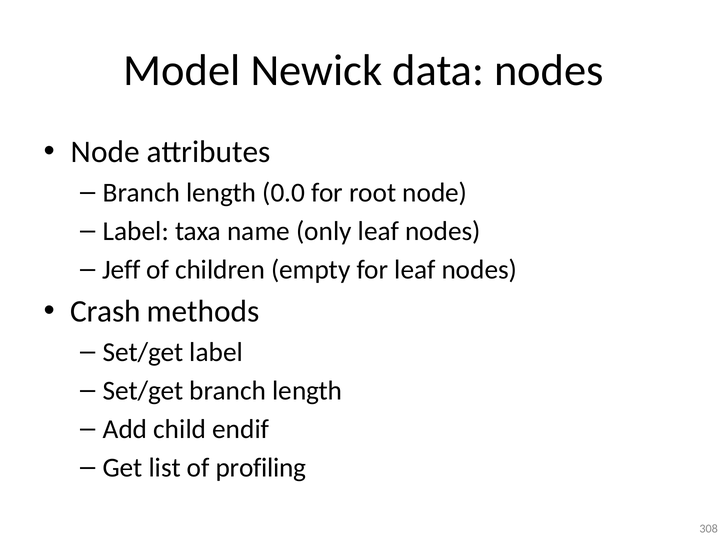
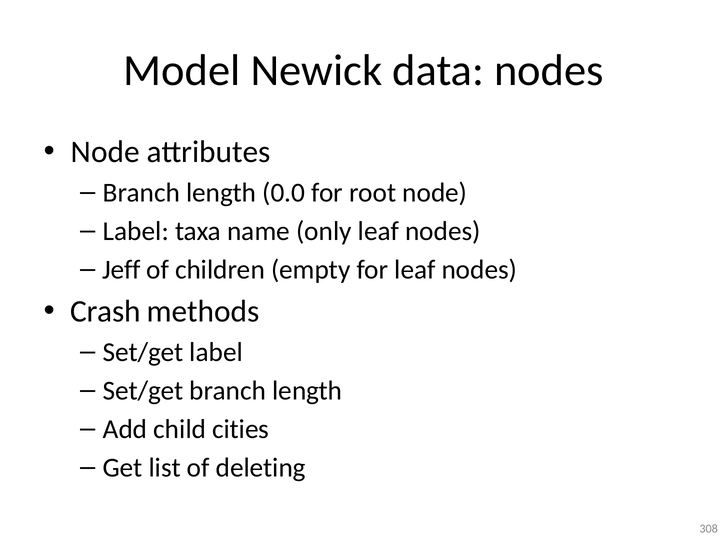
endif: endif -> cities (241, 429)
profiling: profiling -> deleting (261, 468)
